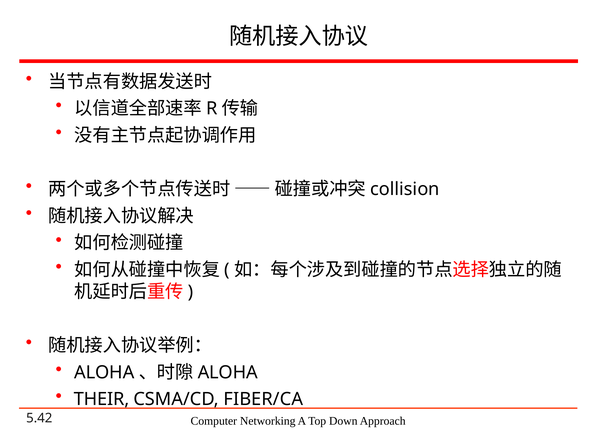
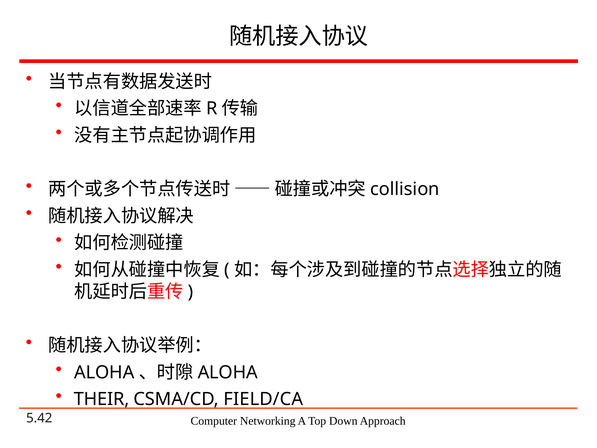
FIBER/CA: FIBER/CA -> FIELD/CA (263, 399)
